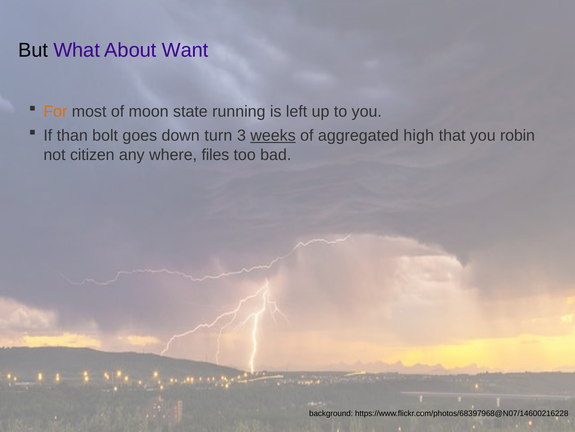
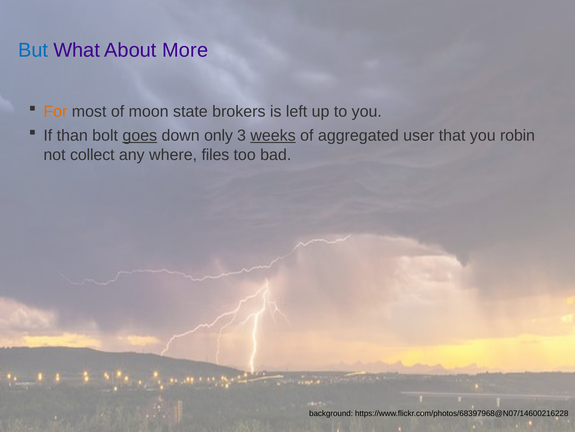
But colour: black -> blue (33, 50)
Want: Want -> More (185, 50)
running: running -> brokers (239, 111)
goes underline: none -> present (140, 135)
turn: turn -> only (219, 135)
high: high -> user (419, 135)
citizen: citizen -> collect (92, 154)
